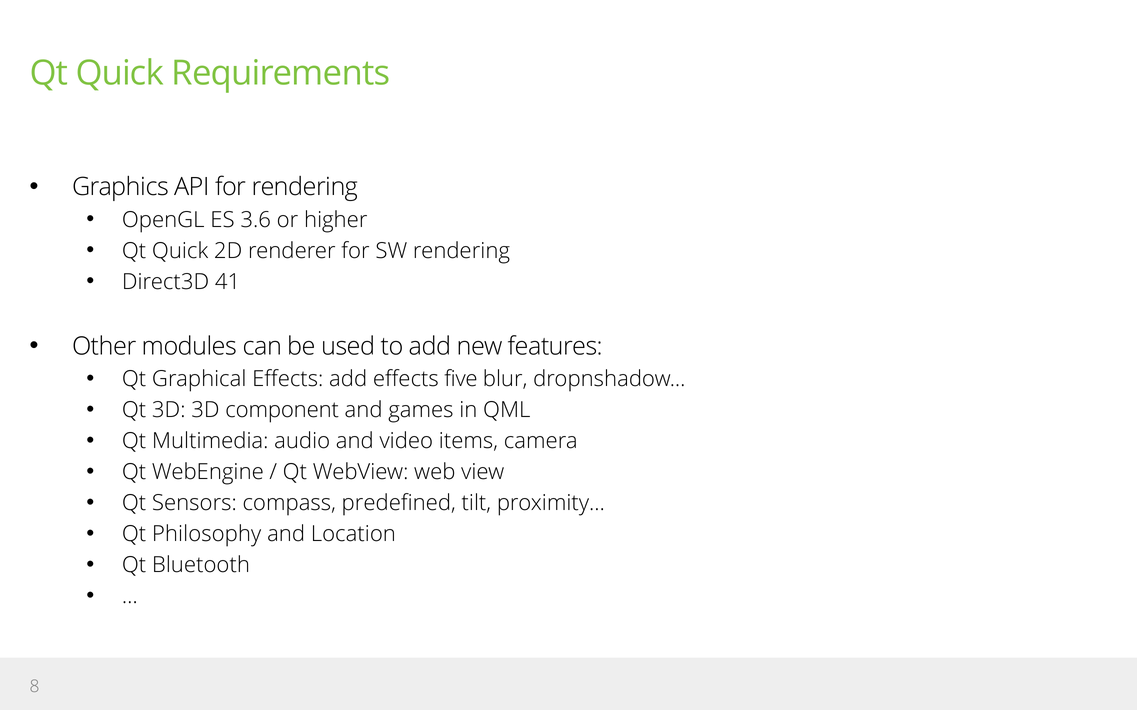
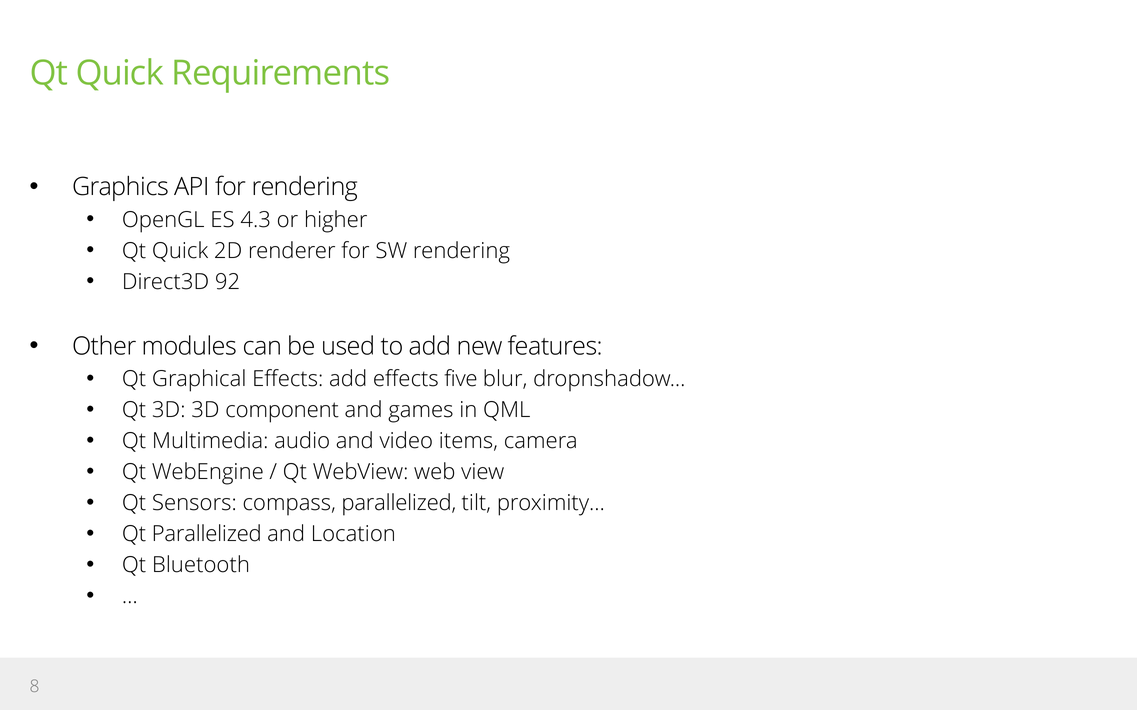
3.6: 3.6 -> 4.3 (256, 220)
41: 41 -> 92 (228, 282)
compass predefined: predefined -> parallelized (399, 504)
Qt Philosophy: Philosophy -> Parallelized (207, 535)
